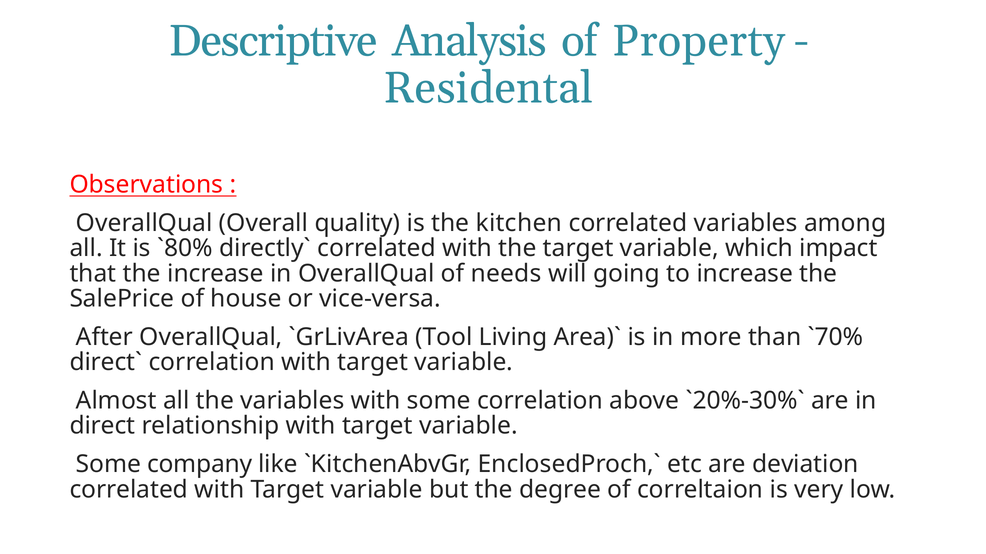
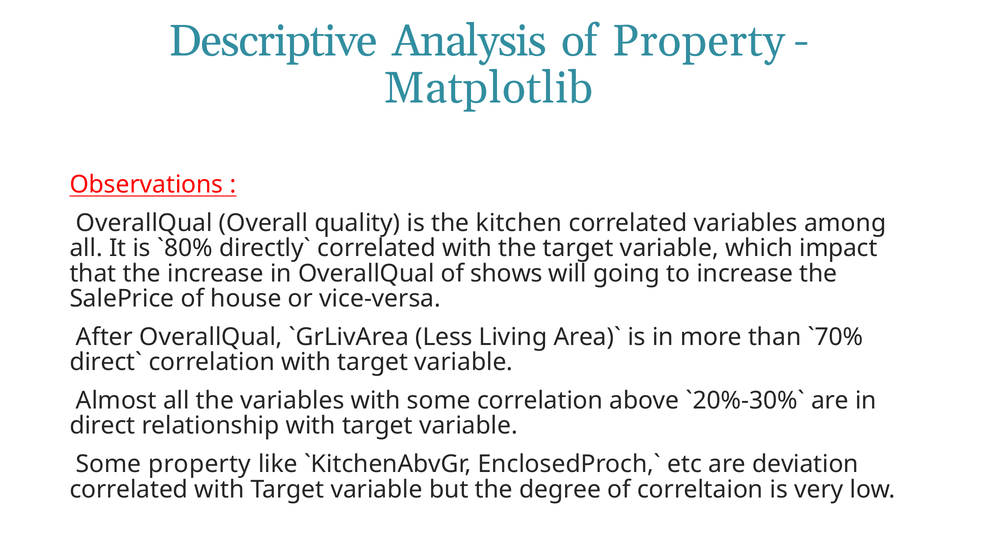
Residental: Residental -> Matplotlib (489, 88)
needs: needs -> shows (506, 274)
Tool: Tool -> Less (444, 337)
Some company: company -> property (199, 465)
